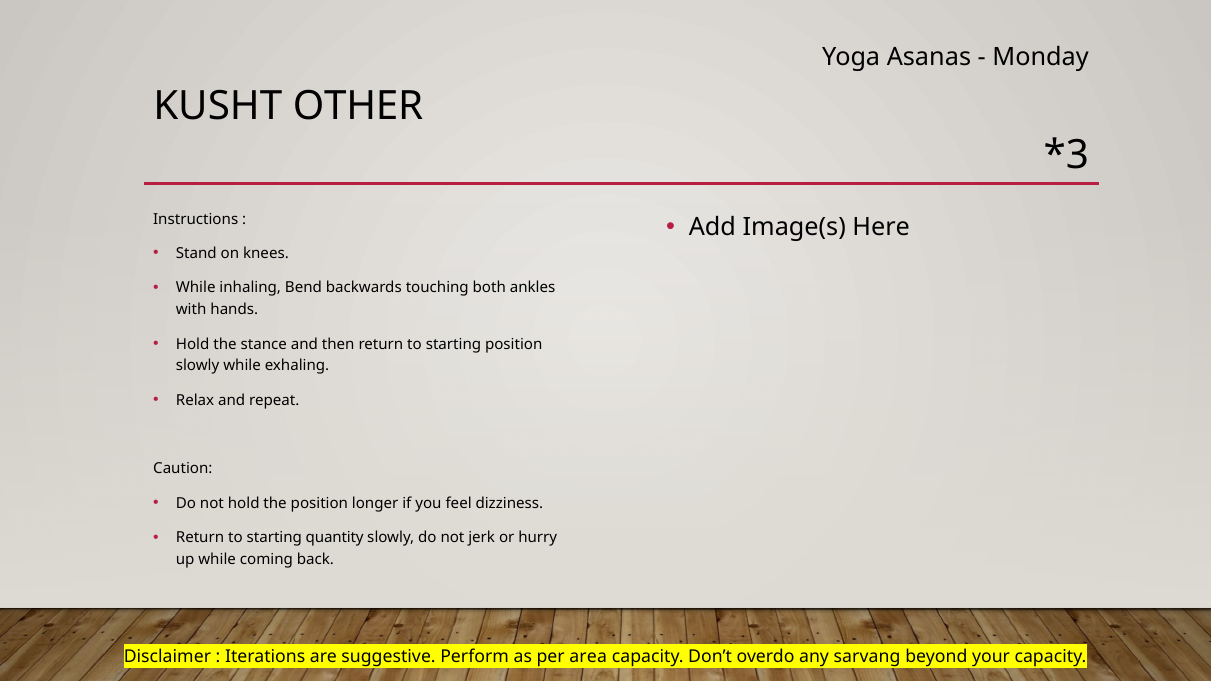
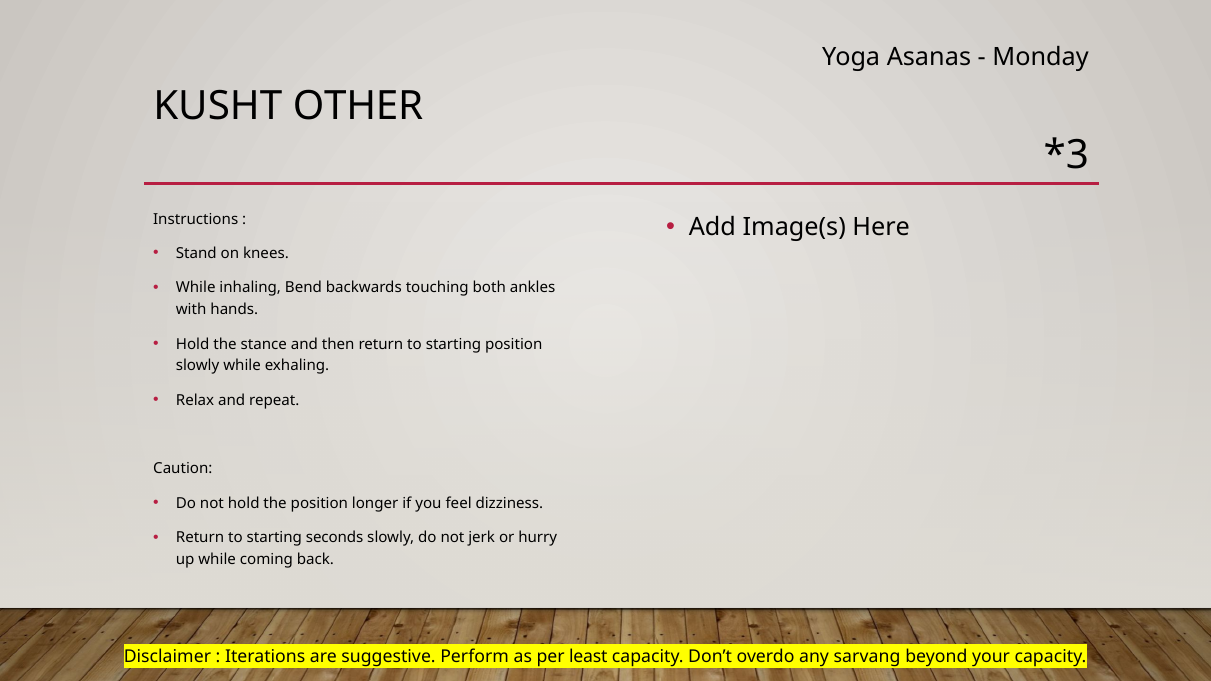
quantity: quantity -> seconds (335, 538)
area: area -> least (588, 657)
